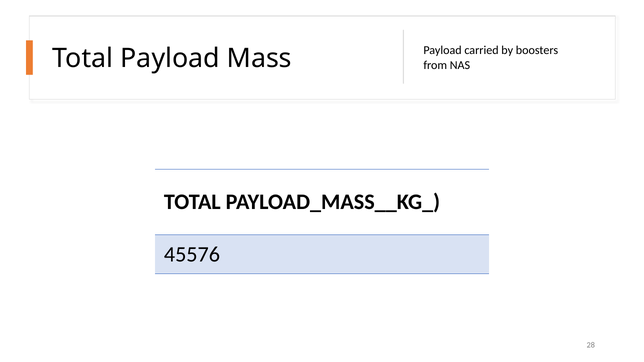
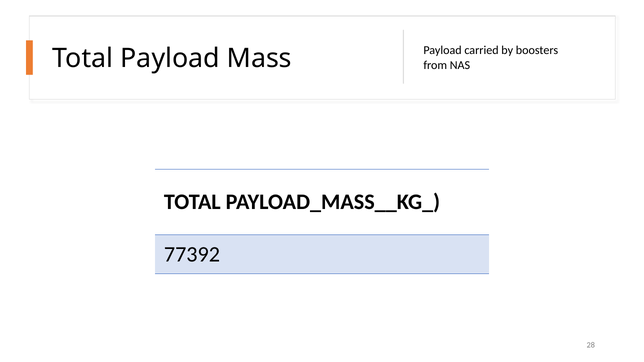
45576: 45576 -> 77392 (192, 255)
